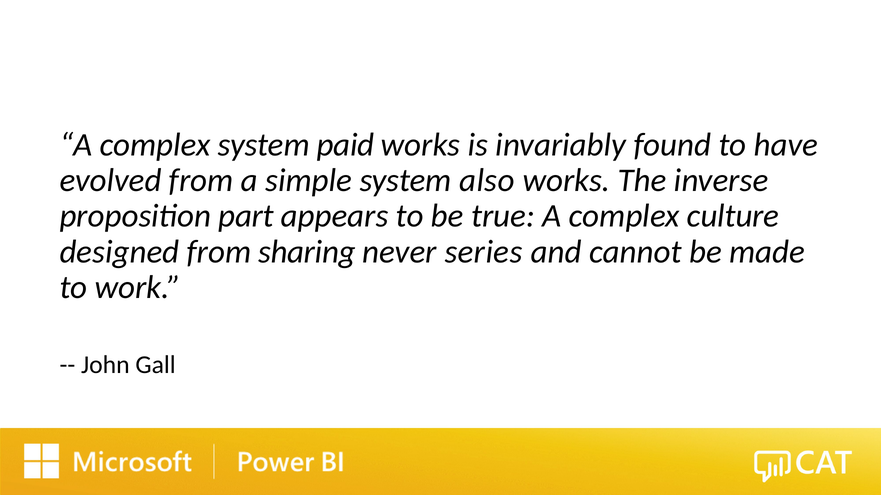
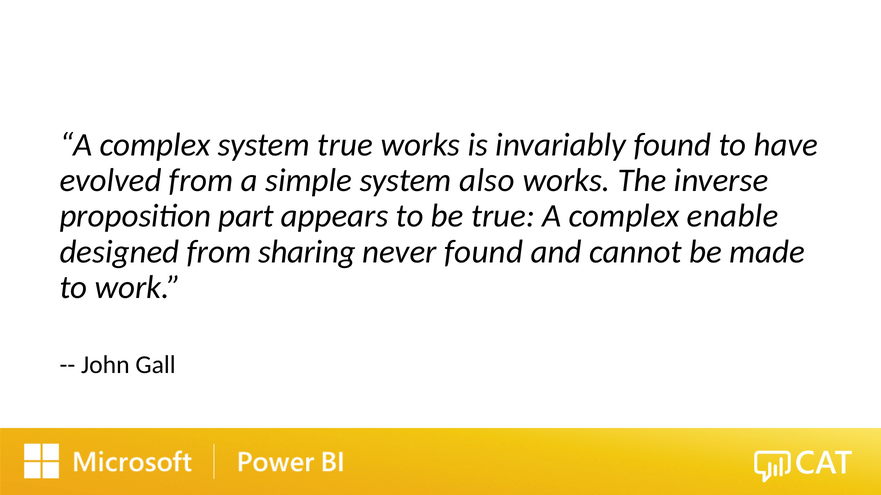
system paid: paid -> true (345, 145)
culture: culture -> enable (733, 216)
never series: series -> found (484, 252)
